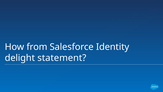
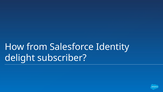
statement: statement -> subscriber (62, 58)
